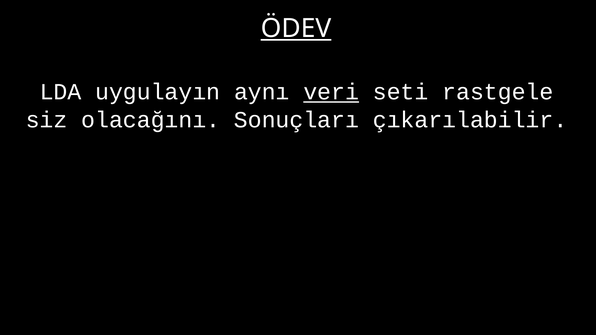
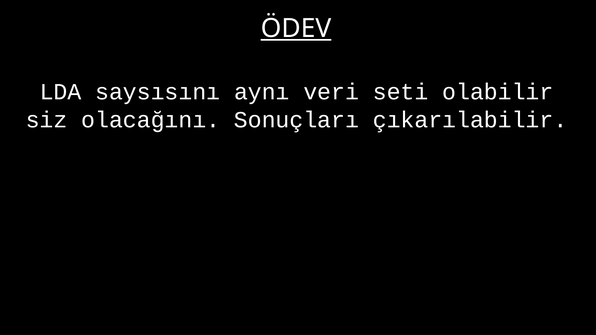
uygulayın: uygulayın -> saysısını (158, 92)
veri underline: present -> none (331, 92)
rastgele: rastgele -> olabilir (498, 92)
